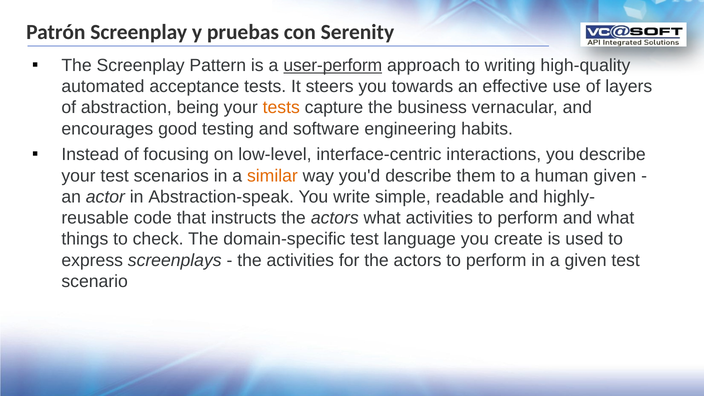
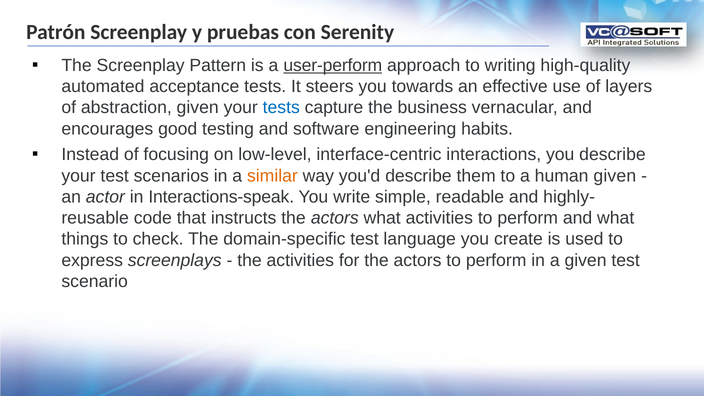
abstraction being: being -> given (198, 108)
tests colour: orange -> blue (281, 108)
Abstraction-speak: Abstraction-speak -> Interactions-speak (221, 197)
